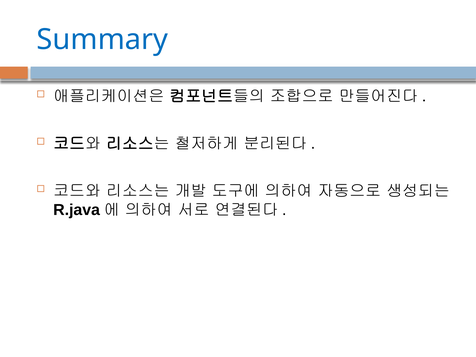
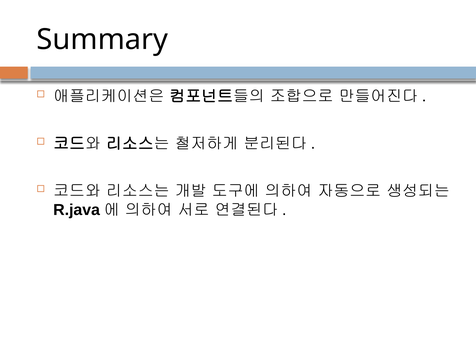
Summary colour: blue -> black (102, 40)
